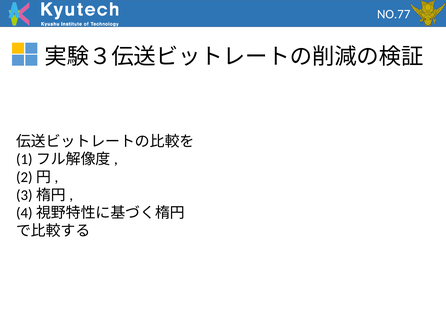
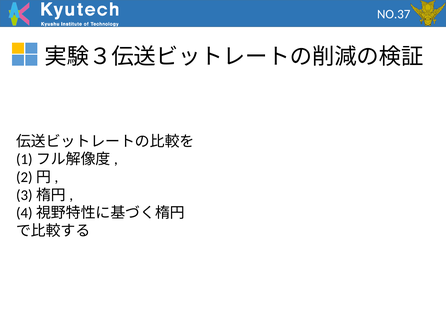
NO.77: NO.77 -> NO.37 (394, 14)
